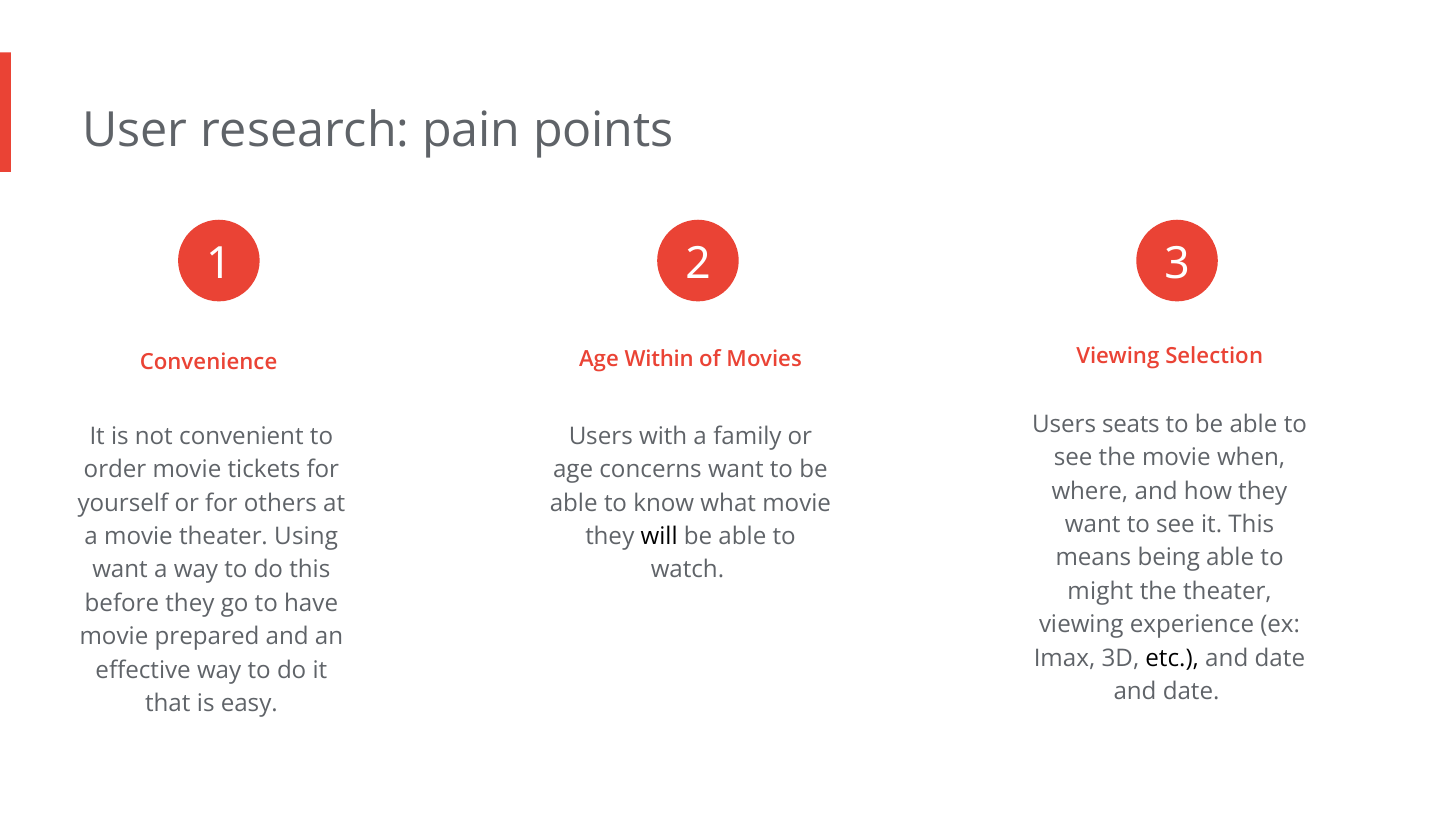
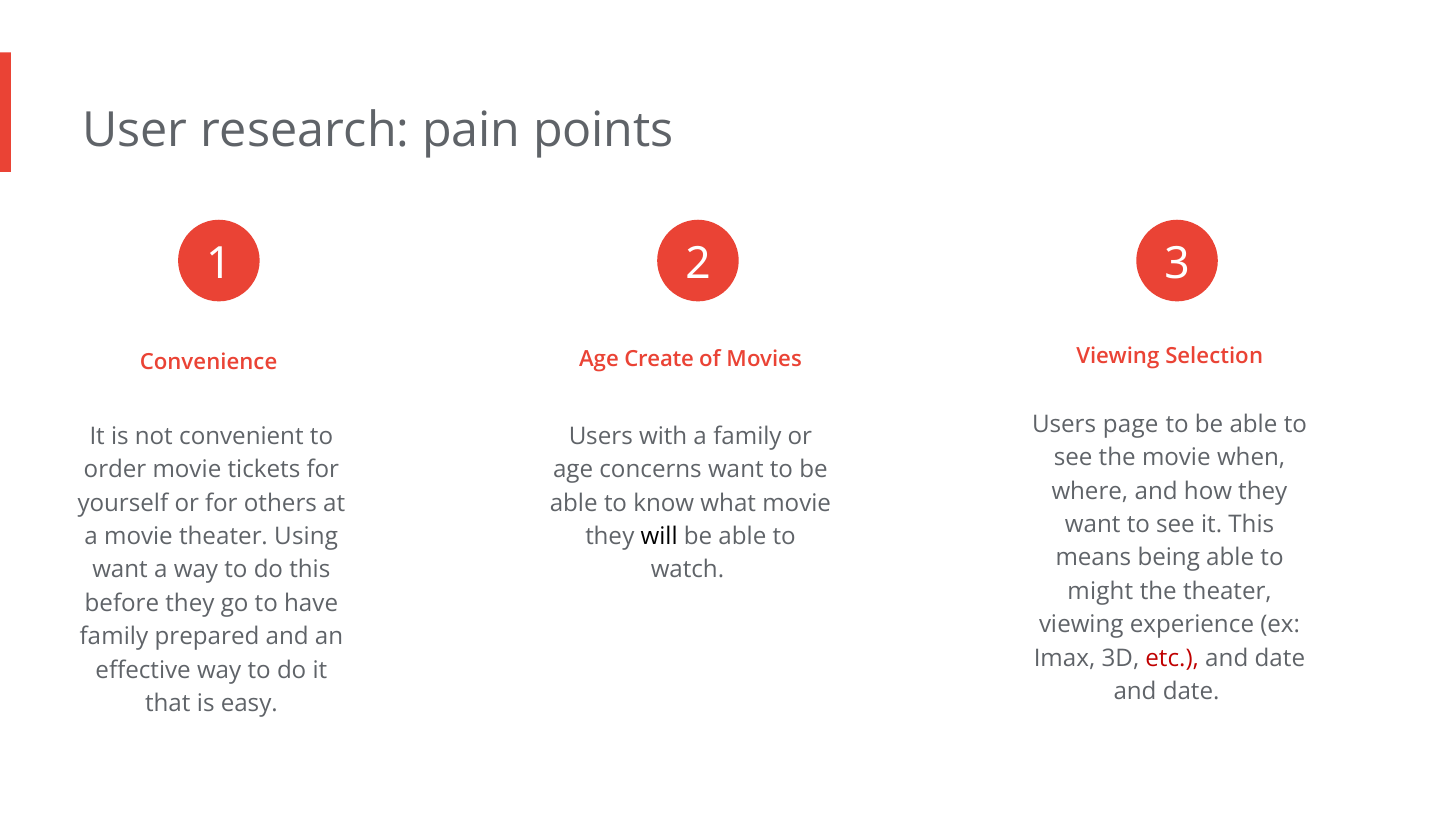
Within: Within -> Create (659, 359)
seats: seats -> page (1131, 424)
movie: movie -> family (114, 636)
etc colour: black -> red (1172, 658)
